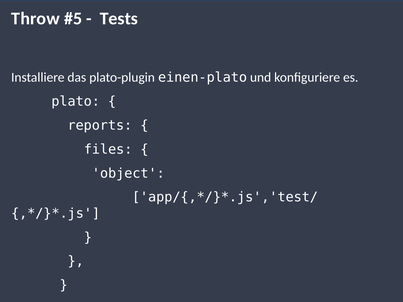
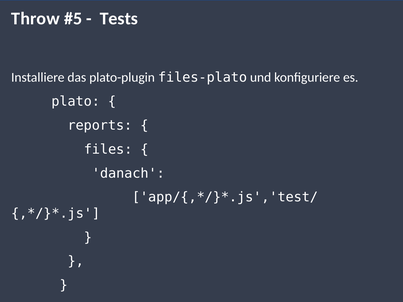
einen-plato: einen-plato -> files-plato (203, 78)
object: object -> danach (128, 173)
